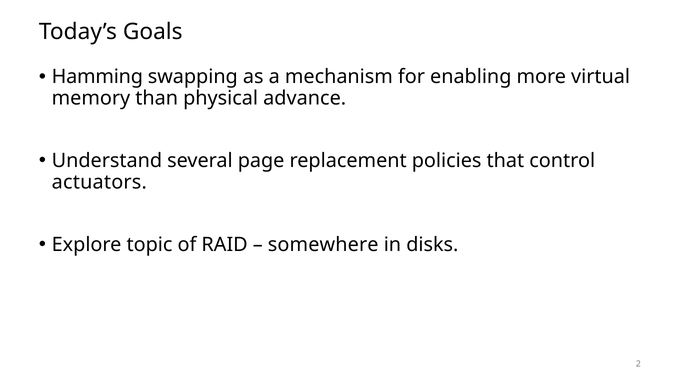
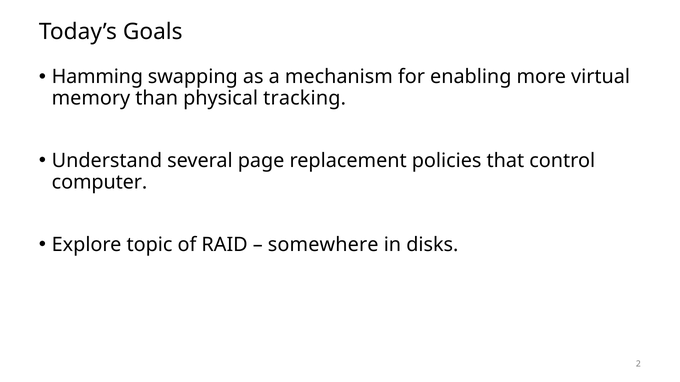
advance: advance -> tracking (305, 98)
actuators: actuators -> computer (99, 182)
